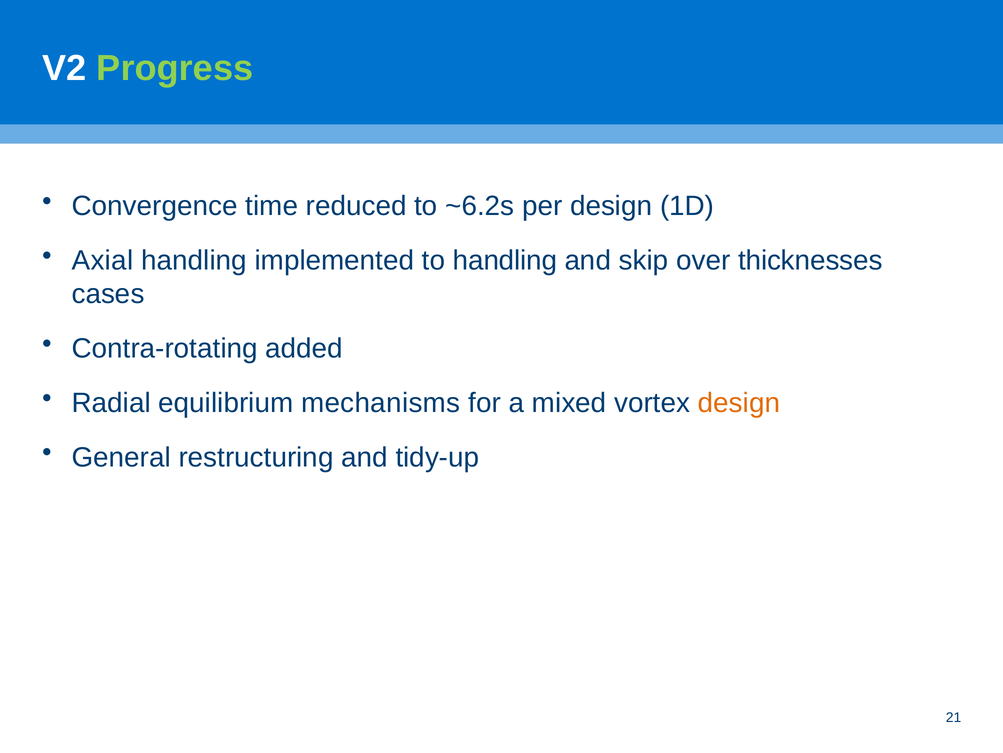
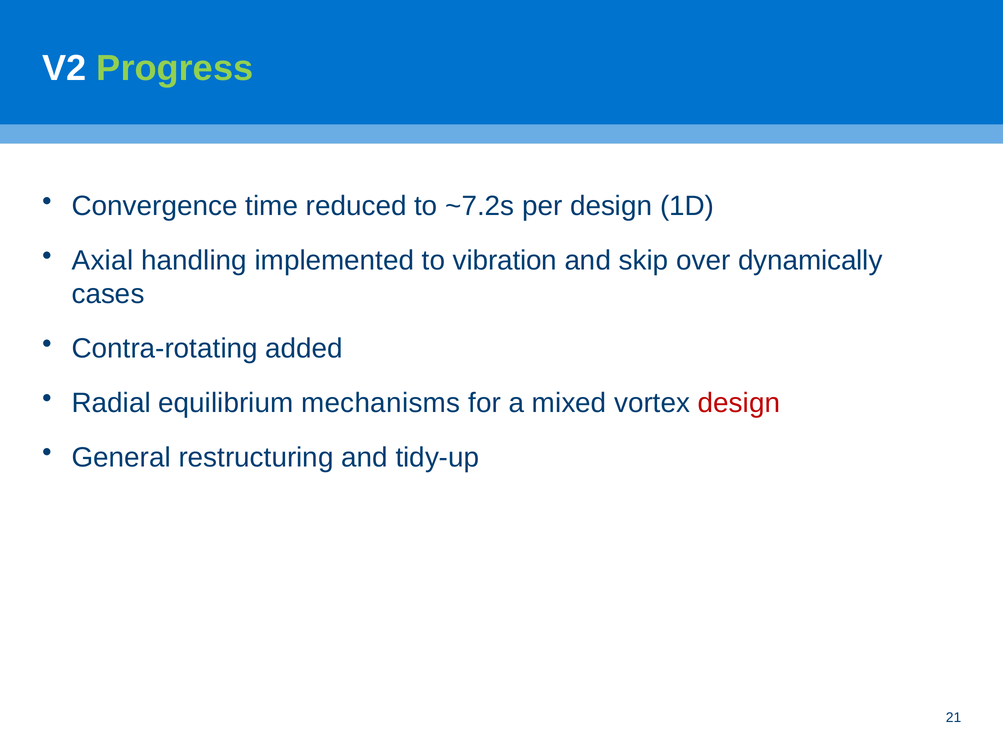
~6.2s: ~6.2s -> ~7.2s (480, 206)
to handling: handling -> vibration (505, 260)
thicknesses: thicknesses -> dynamically (810, 260)
design colour: orange -> red (739, 403)
